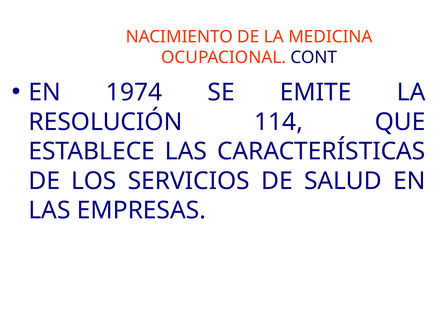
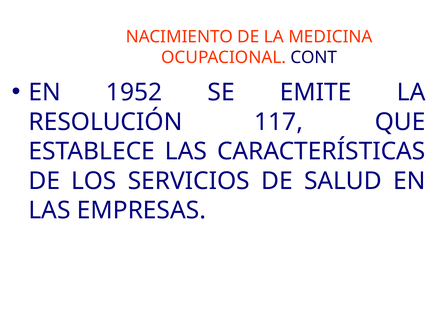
1974: 1974 -> 1952 (134, 93)
114: 114 -> 117 (279, 122)
